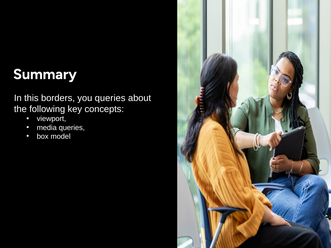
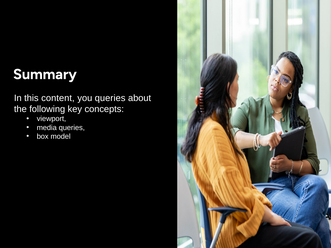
borders: borders -> content (58, 98)
